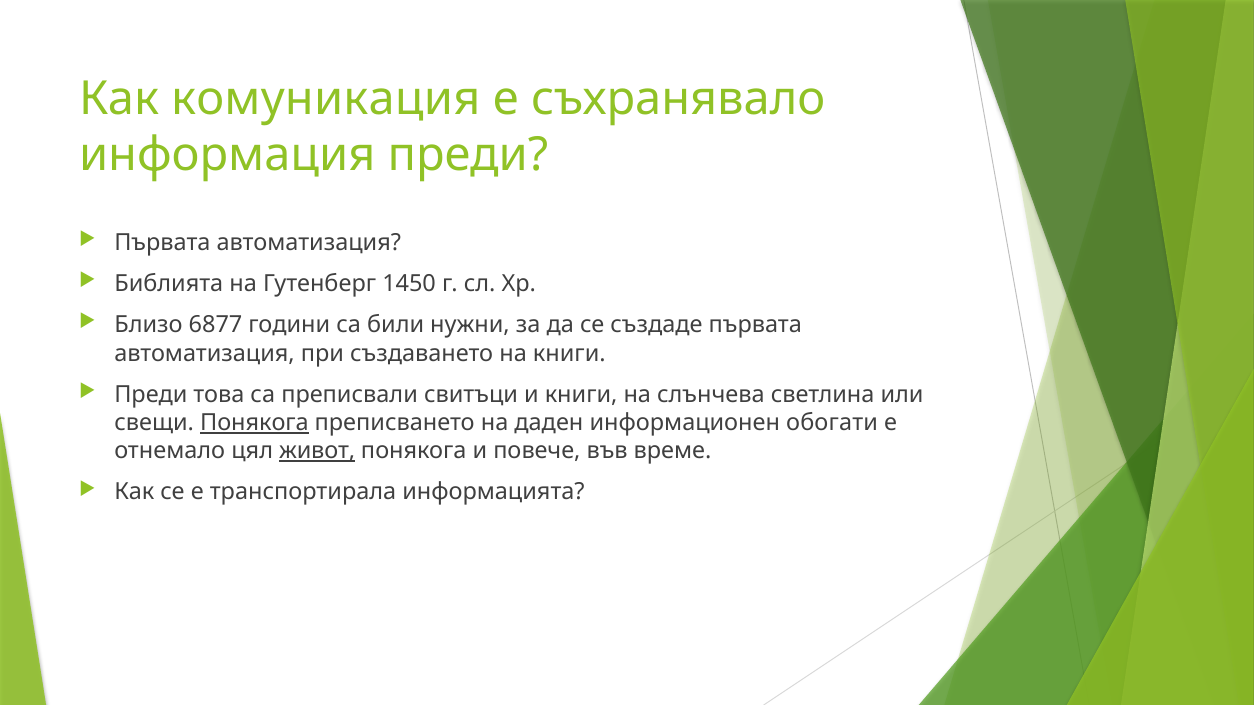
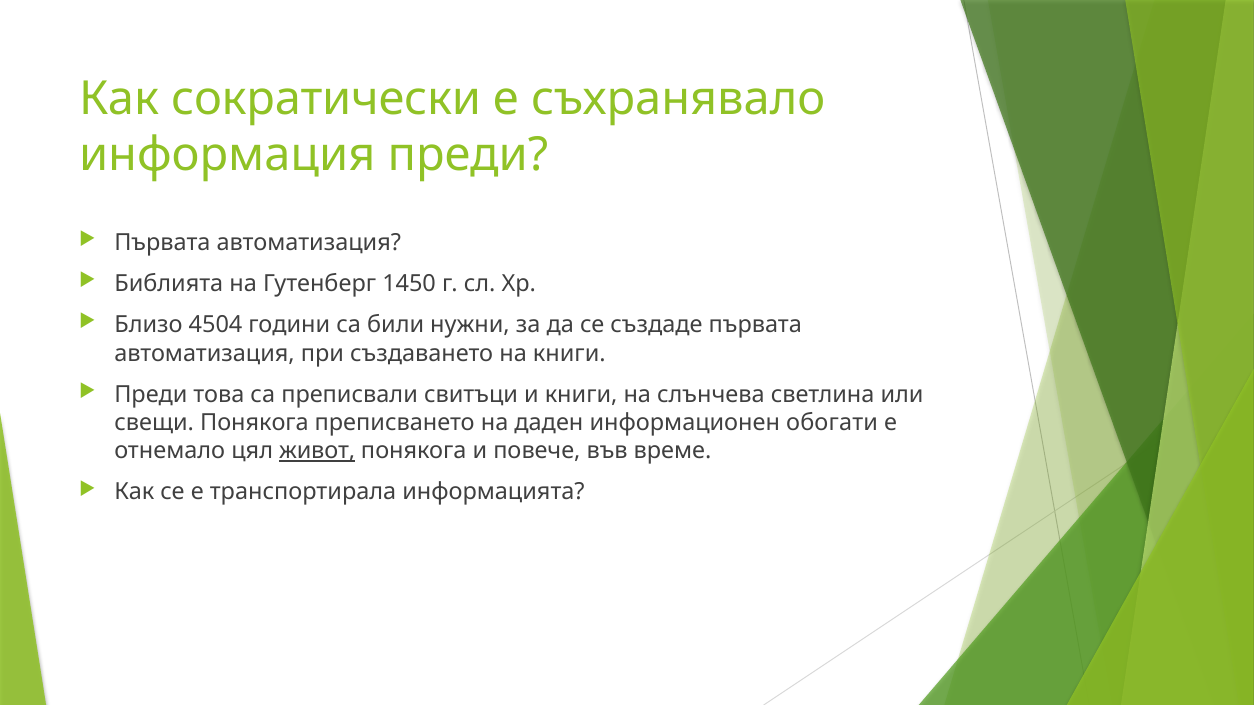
комуникация: комуникация -> сократически (326, 99)
6877: 6877 -> 4504 (216, 325)
Понякога underline: present -> none (254, 423)
